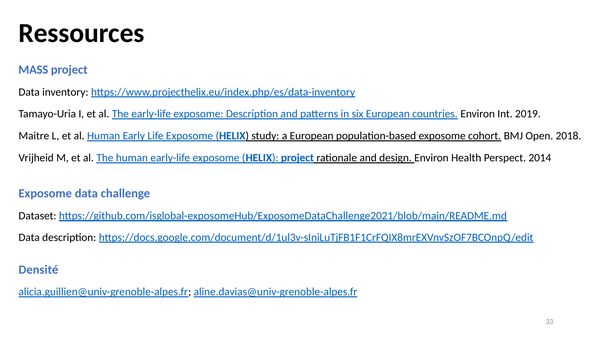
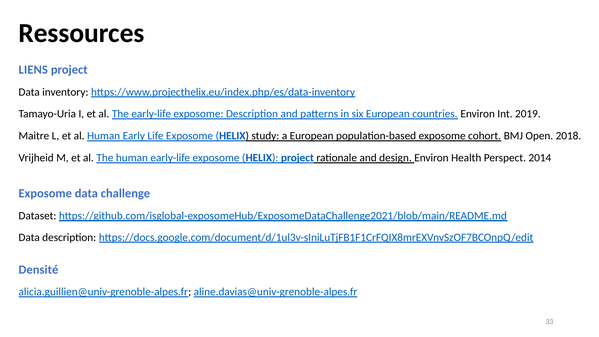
MASS: MASS -> LIENS (33, 70)
